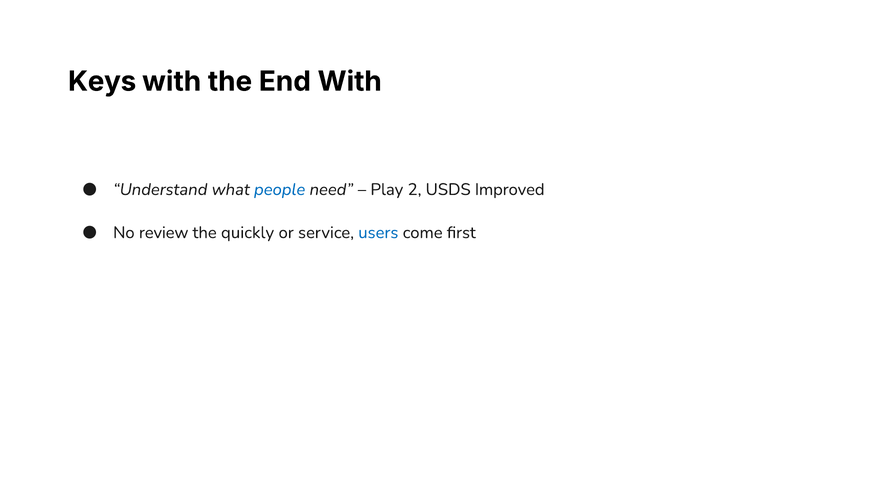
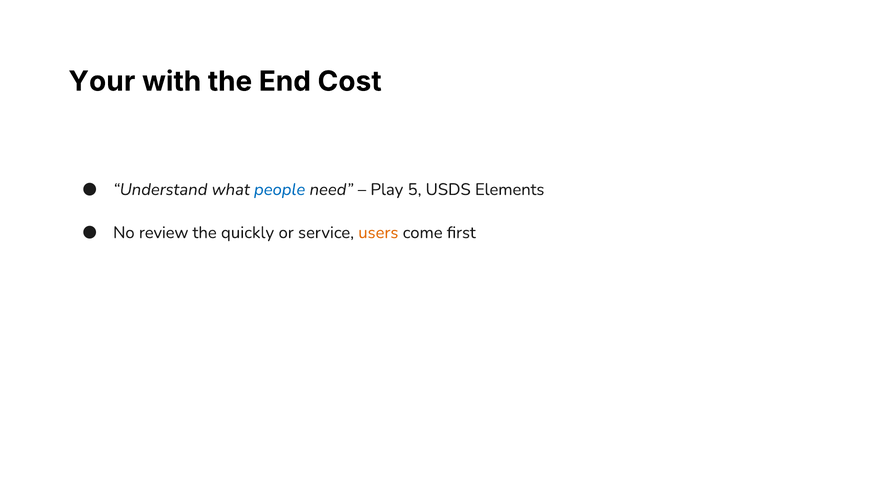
Keys: Keys -> Your (102, 82)
End With: With -> Cost (350, 82)
2: 2 -> 5 (415, 190)
Improved: Improved -> Elements (510, 190)
users colour: blue -> orange (378, 233)
